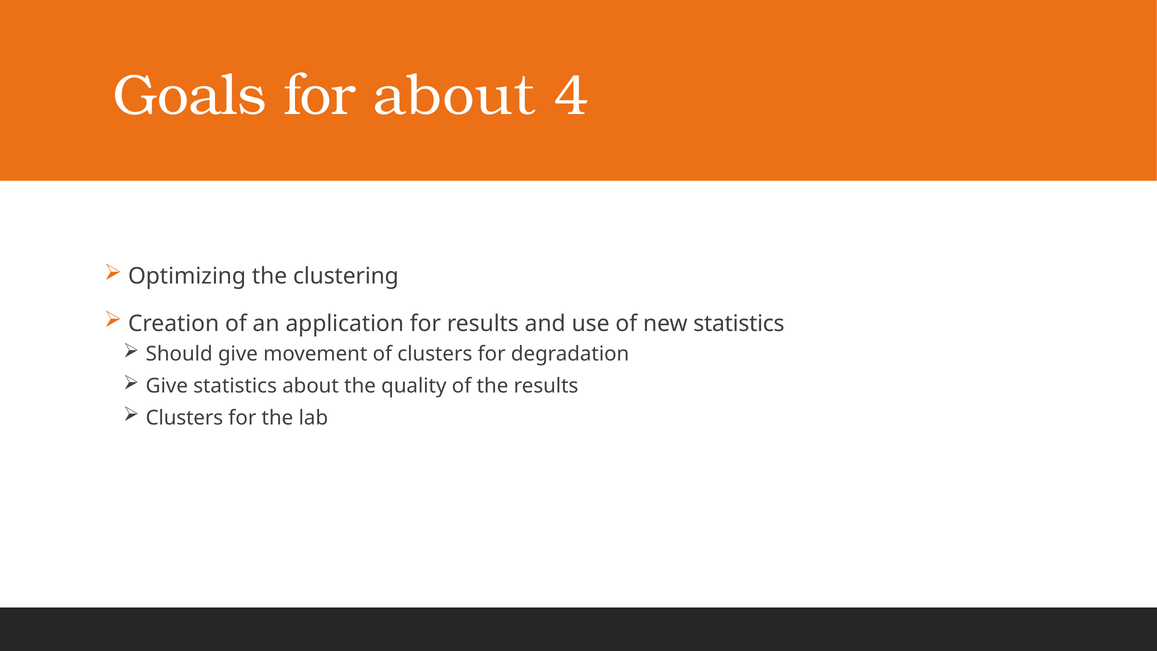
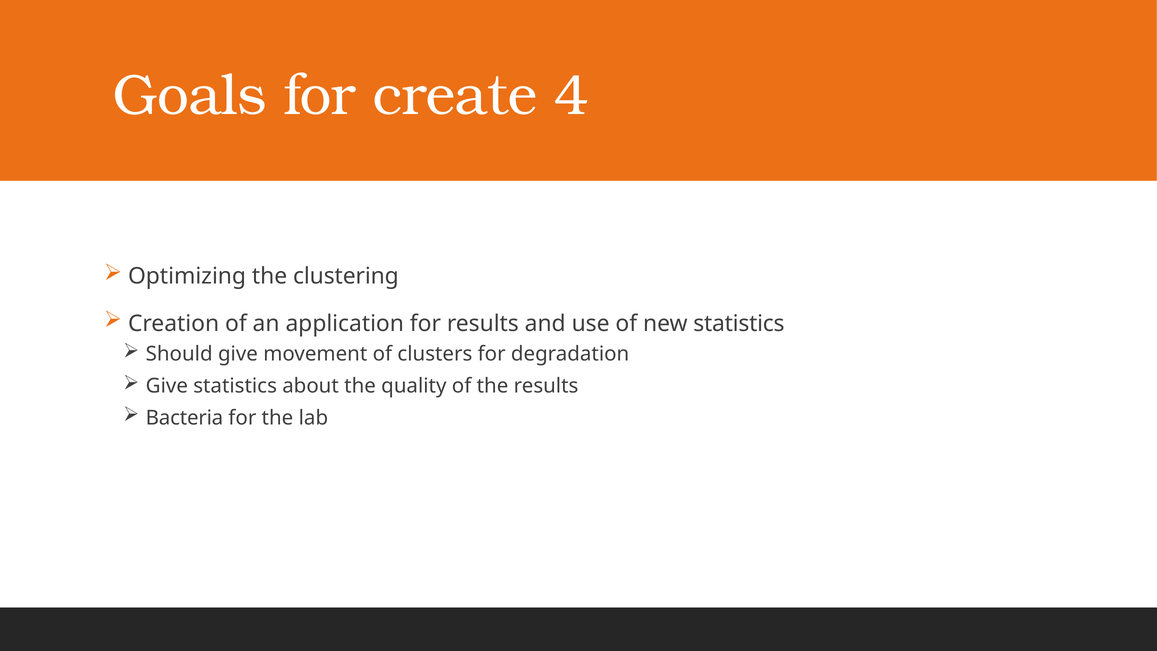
for about: about -> create (455, 96)
Clusters: Clusters -> Bacteria (184, 418)
